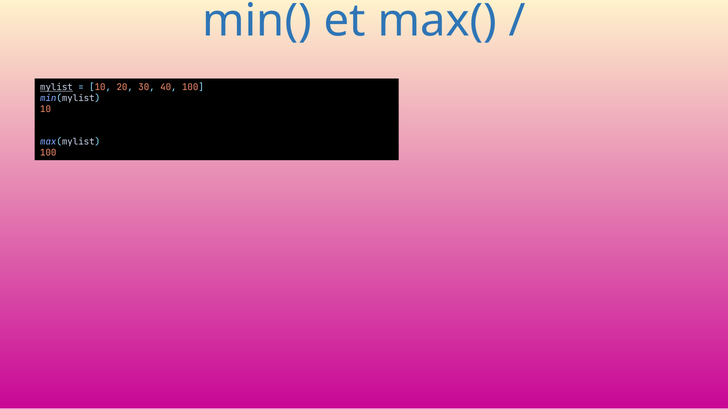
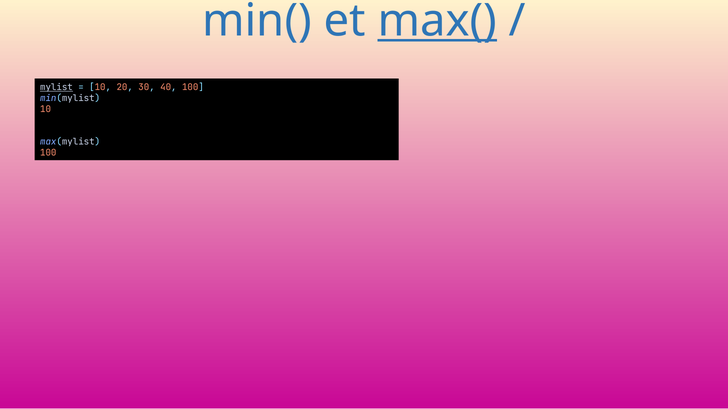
max( underline: none -> present (437, 21)
